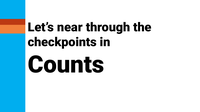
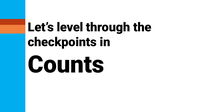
near: near -> level (70, 27)
